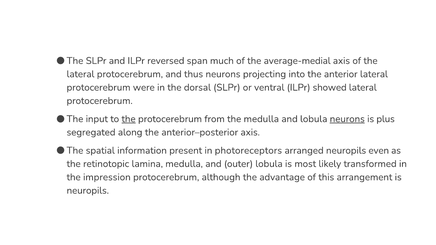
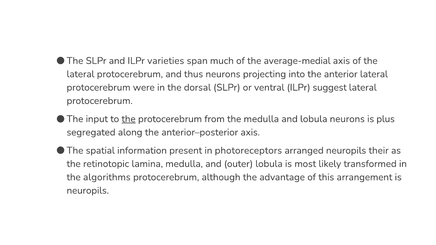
reversed: reversed -> varieties (166, 61)
showed: showed -> suggest (330, 87)
neurons underline: present -> none (347, 119)
even: even -> their (379, 151)
impression: impression -> algorithms (107, 177)
